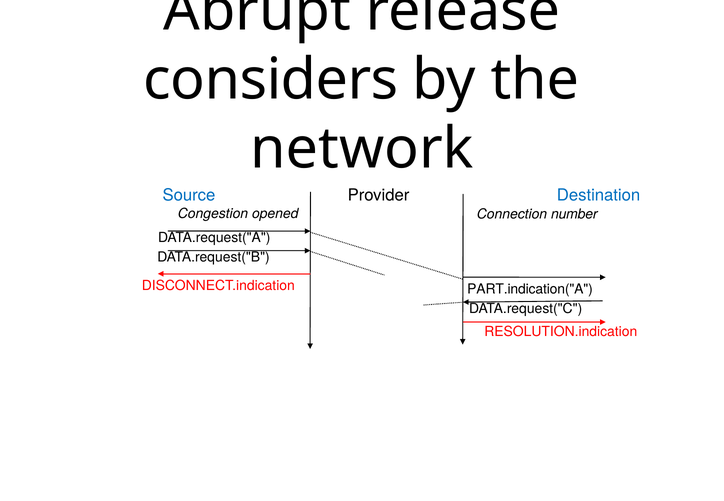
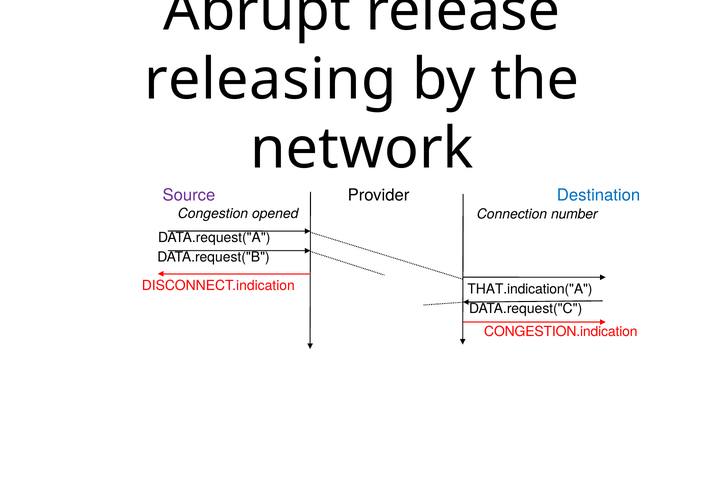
considers: considers -> releasing (270, 80)
Source colour: blue -> purple (189, 195)
PART.indication("A: PART.indication("A -> THAT.indication("A (530, 290)
RESOLUTION.indication: RESOLUTION.indication -> CONGESTION.indication (561, 332)
